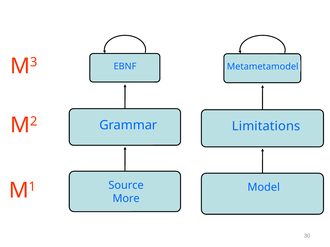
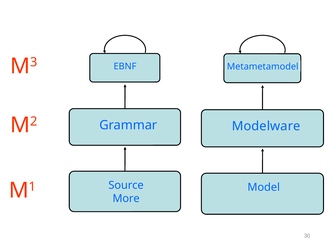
Limitations: Limitations -> Modelware (266, 126)
